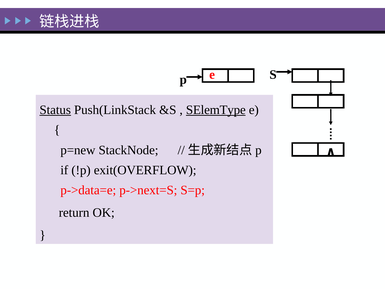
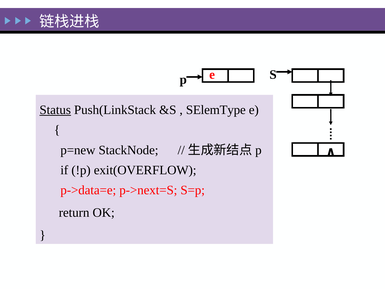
SElemType underline: present -> none (216, 110)
